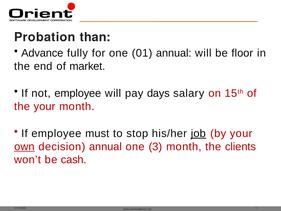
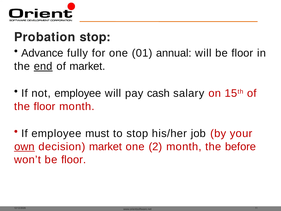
Probation than: than -> stop (95, 37)
end underline: none -> present (43, 66)
days: days -> cash (158, 93)
the your: your -> floor (45, 106)
job underline: present -> none (198, 133)
decision annual: annual -> market (106, 146)
3: 3 -> 2 (155, 146)
clients: clients -> before (241, 146)
won’t be cash: cash -> floor (74, 160)
